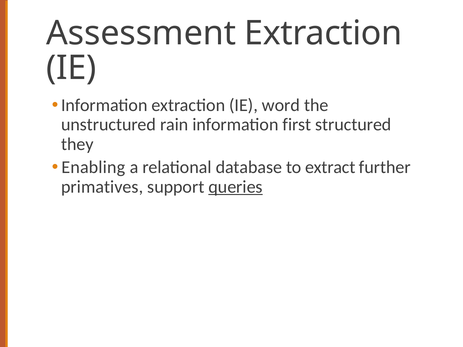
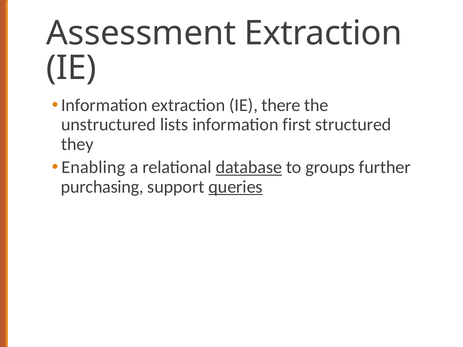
word: word -> there (281, 105)
rain: rain -> lists (174, 125)
database underline: none -> present (249, 167)
extract: extract -> groups (330, 167)
primatives: primatives -> purchasing (102, 187)
